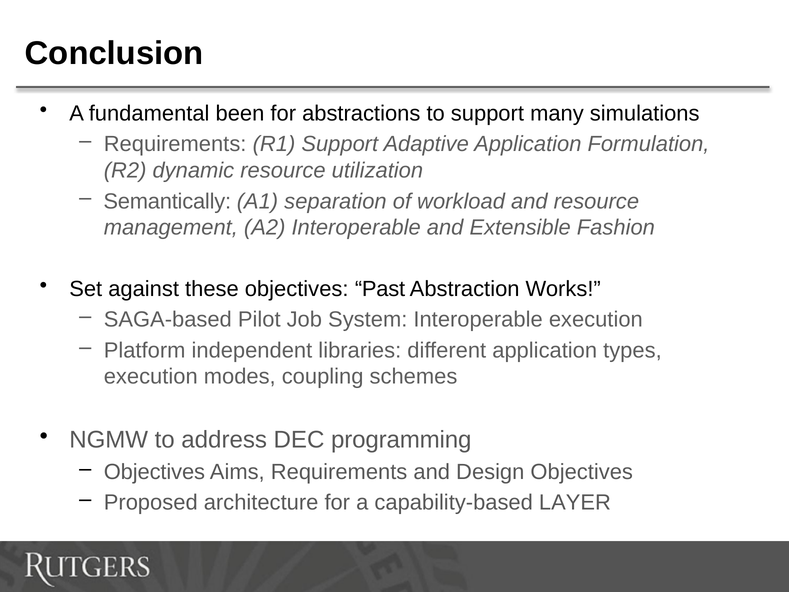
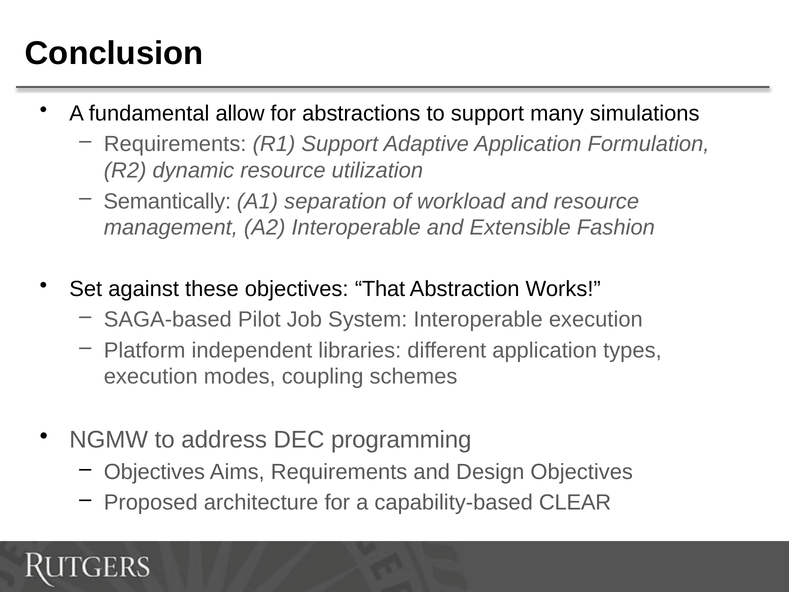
been: been -> allow (240, 114)
Past: Past -> That (380, 289)
LAYER: LAYER -> CLEAR (575, 502)
